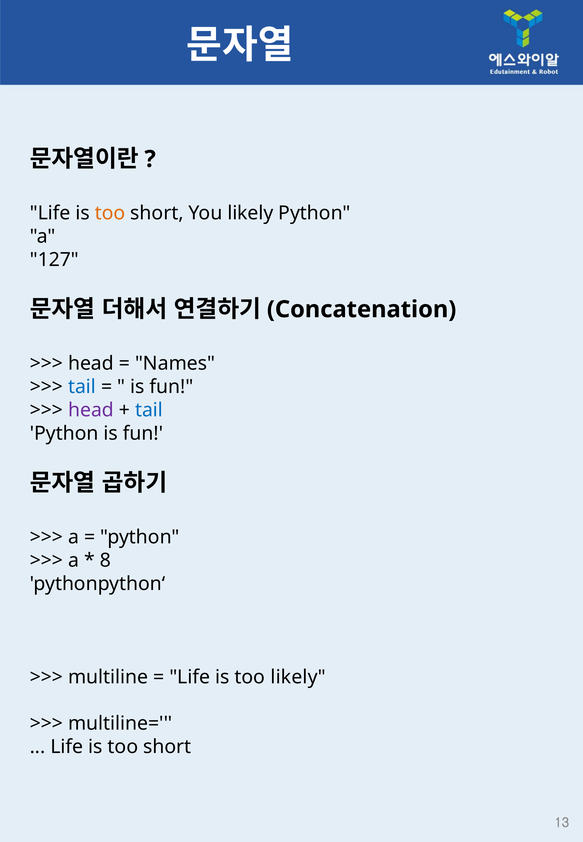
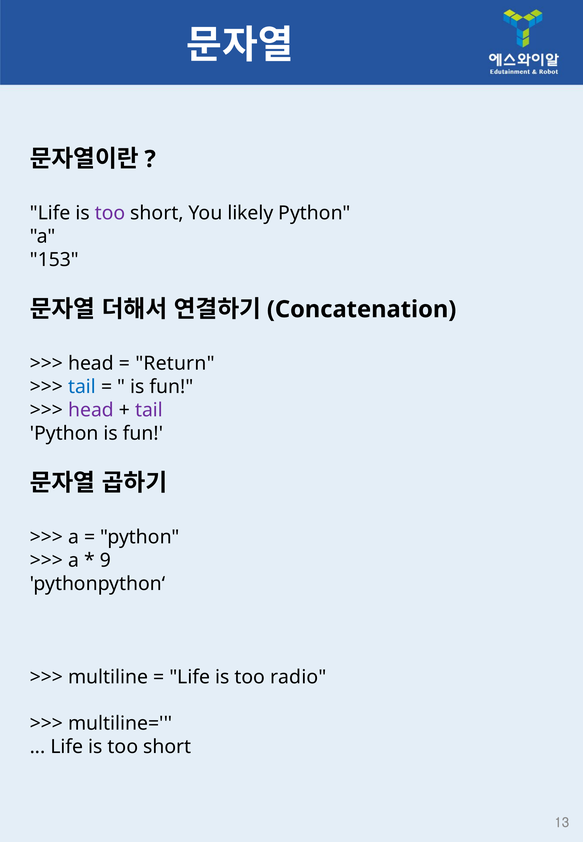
too colour: orange -> purple (110, 213)
127: 127 -> 153 (54, 260)
Names: Names -> Return (175, 364)
tail colour: blue -> purple (149, 410)
8: 8 -> 9 (105, 560)
too likely: likely -> radio (298, 677)
